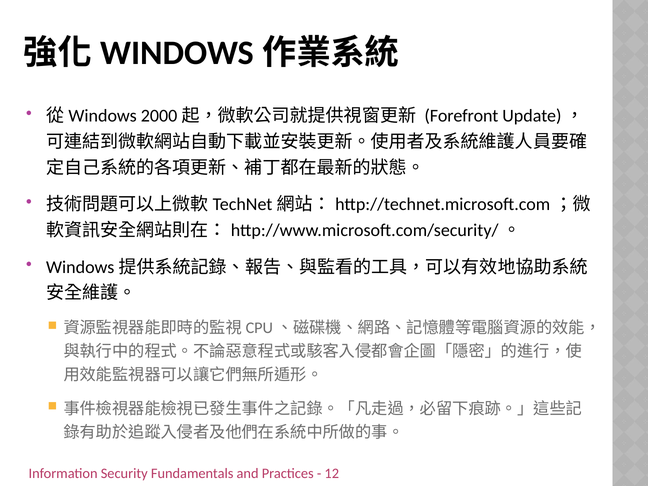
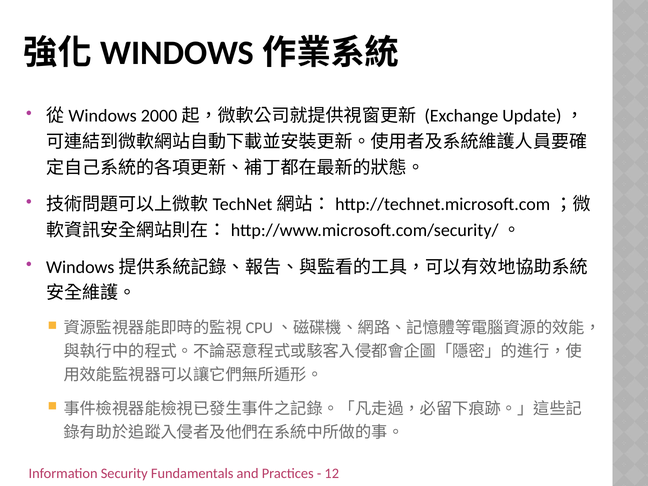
Forefront: Forefront -> Exchange (461, 116)
